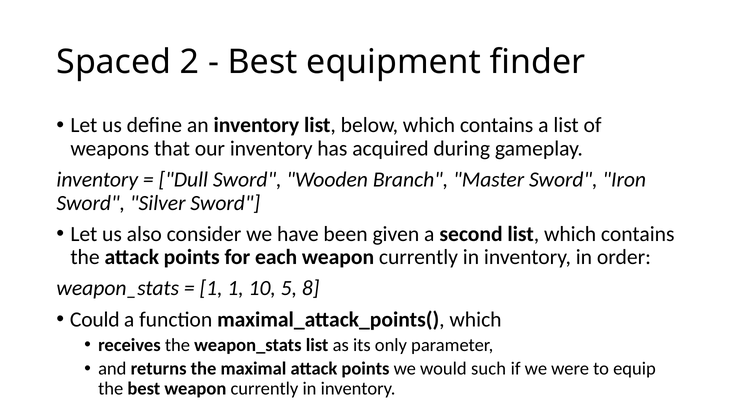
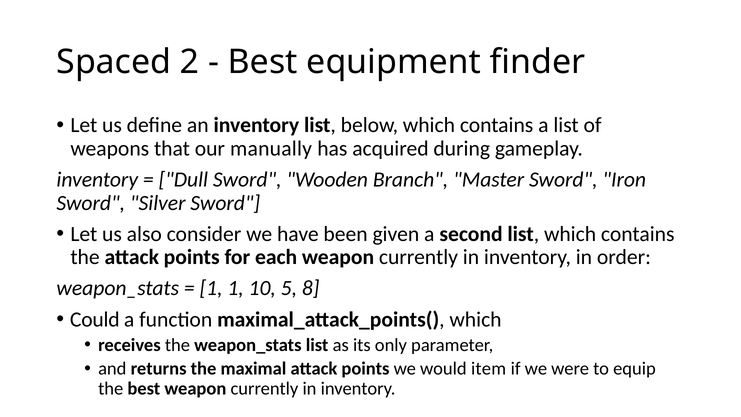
our inventory: inventory -> manually (271, 149)
such: such -> item (489, 369)
